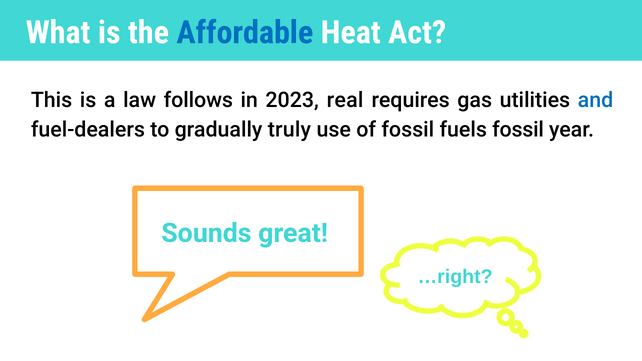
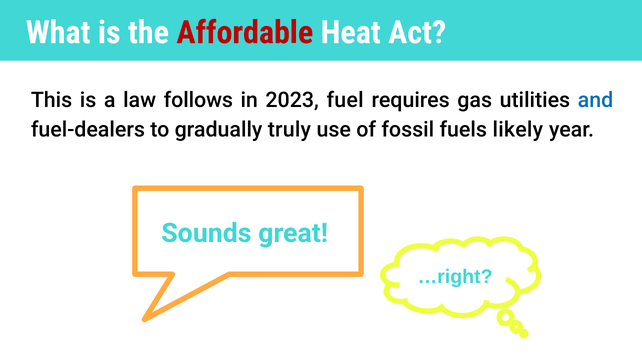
Affordable colour: blue -> red (245, 33)
real: real -> fuel (345, 100)
fuels fossil: fossil -> likely (518, 130)
